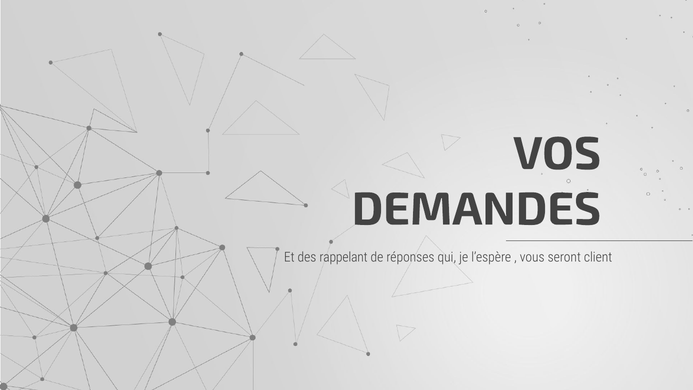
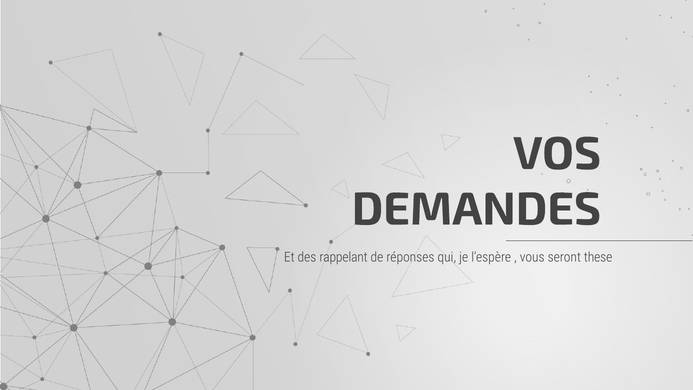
client: client -> these (598, 257)
